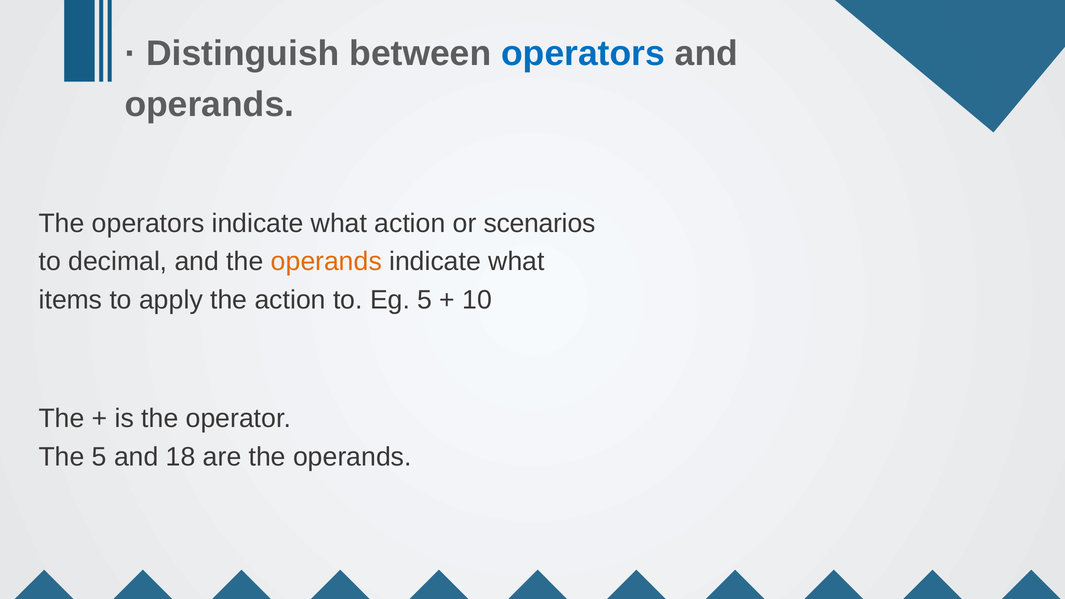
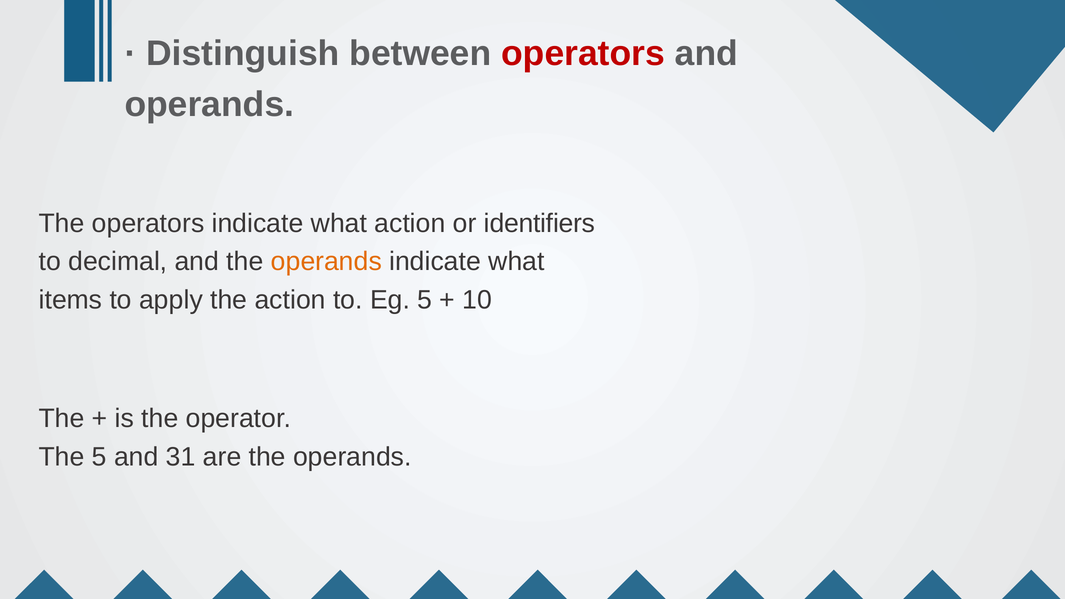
operators colour: blue -> red (583, 53)
scenarios: scenarios -> identifiers (540, 223)
18: 18 -> 31 (181, 457)
